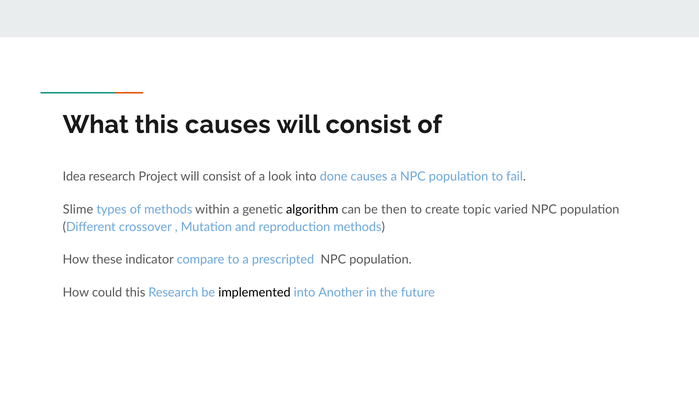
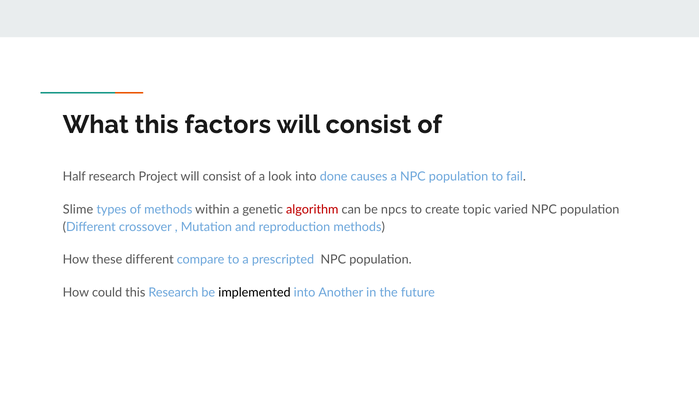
this causes: causes -> factors (228, 125)
Idea: Idea -> Half (74, 177)
algorithm colour: black -> red (312, 210)
then: then -> npcs (394, 210)
these indicator: indicator -> different (150, 260)
